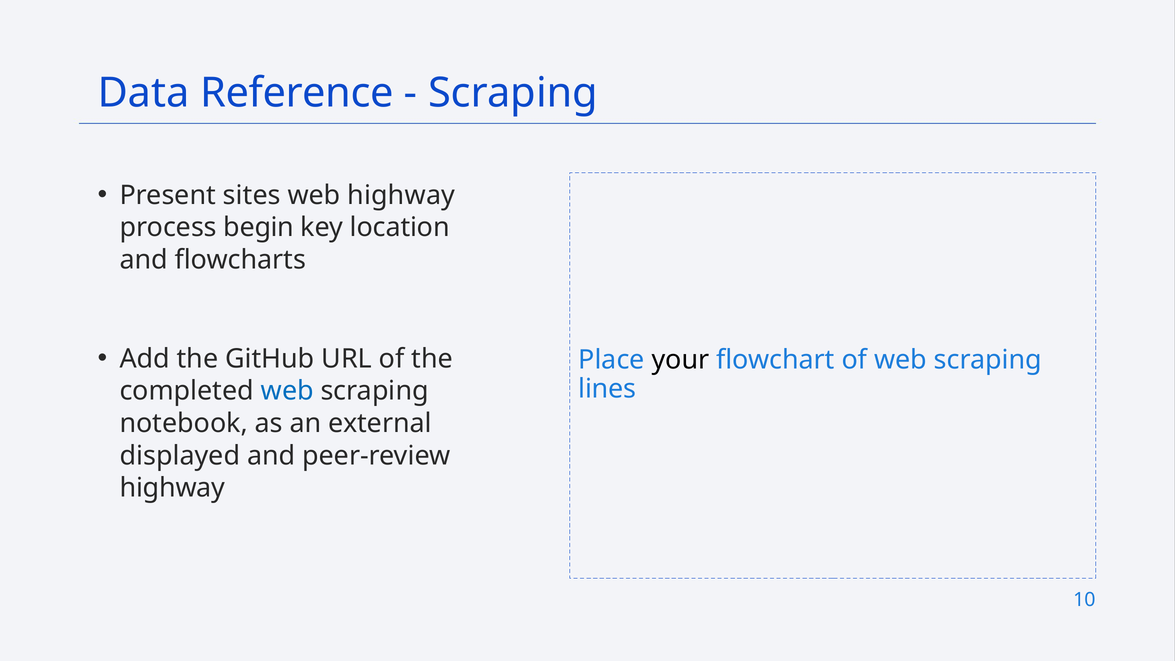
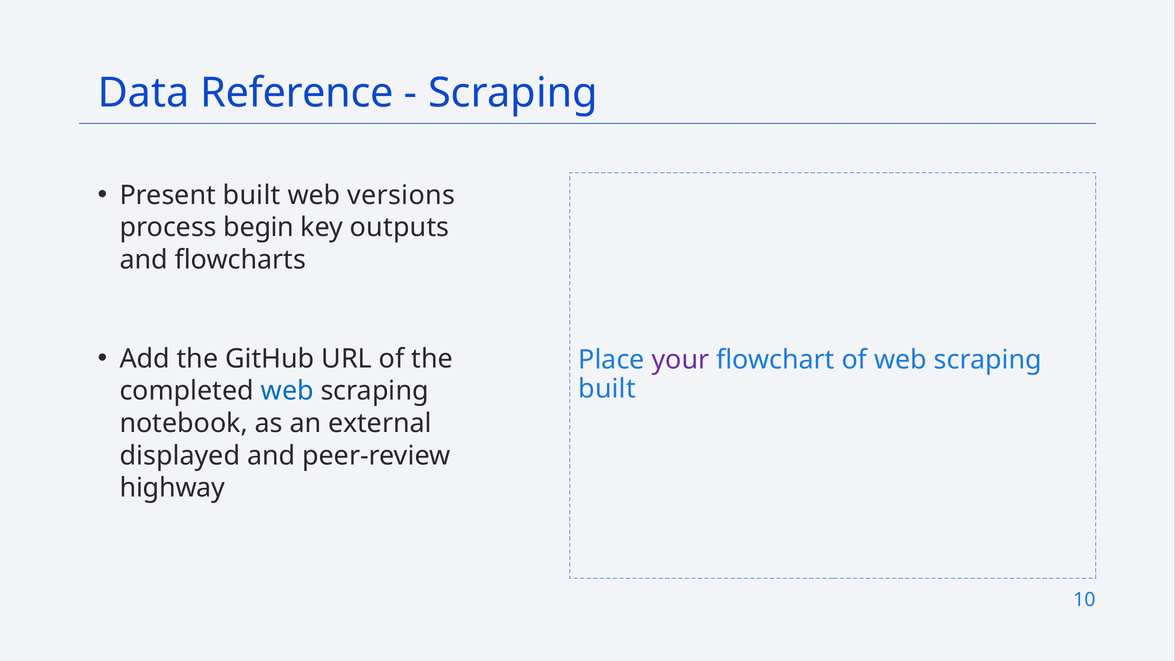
Present sites: sites -> built (252, 195)
web highway: highway -> versions (401, 195)
location: location -> outputs (400, 227)
your colour: black -> purple (680, 360)
lines: lines -> built (607, 389)
